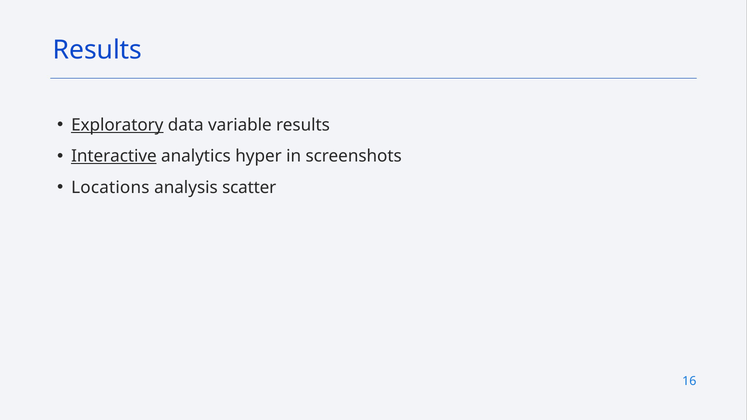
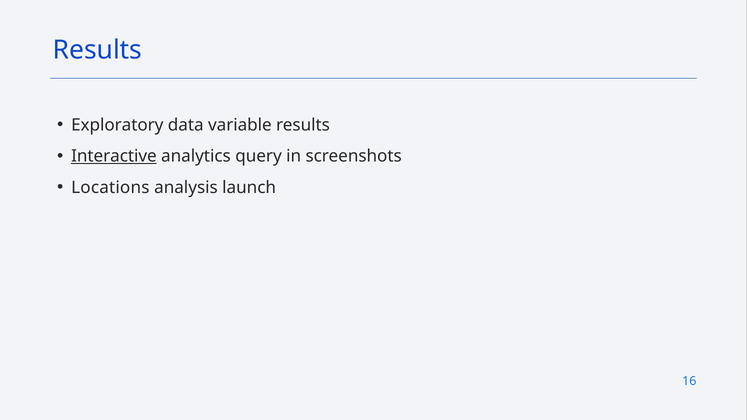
Exploratory underline: present -> none (117, 125)
hyper: hyper -> query (259, 156)
scatter: scatter -> launch (249, 188)
